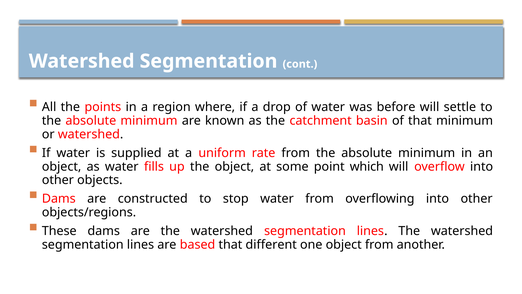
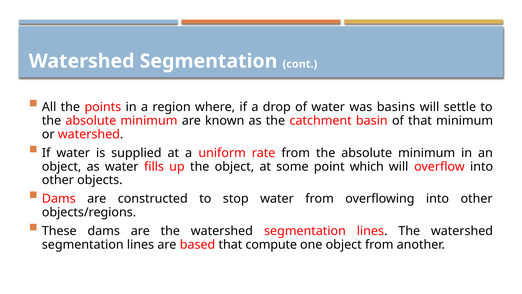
before: before -> basins (396, 107)
different: different -> compute (271, 244)
